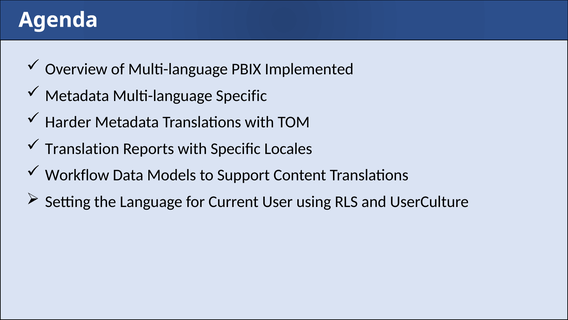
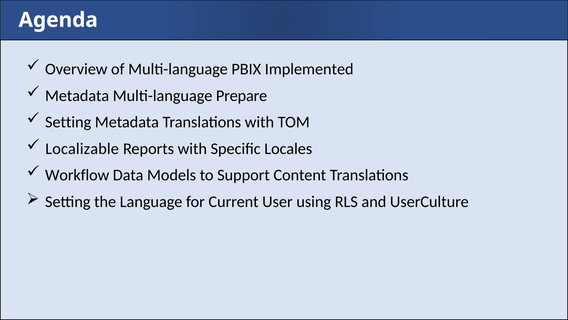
Multi-language Specific: Specific -> Prepare (242, 95)
Harder: Harder -> Setting (68, 122)
Translation: Translation -> Localizable (82, 148)
